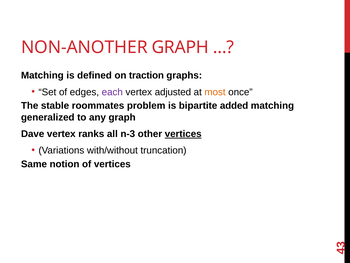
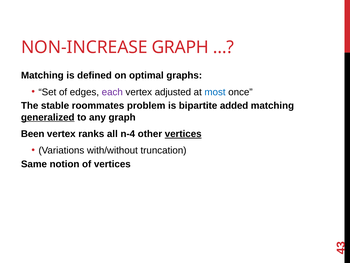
NON-ANOTHER: NON-ANOTHER -> NON-INCREASE (84, 47)
traction: traction -> optimal (146, 75)
most colour: orange -> blue (215, 92)
generalized underline: none -> present (48, 117)
Dave: Dave -> Been (33, 134)
n-3: n-3 -> n-4 (128, 134)
